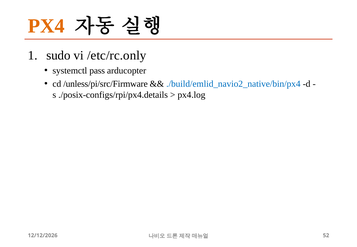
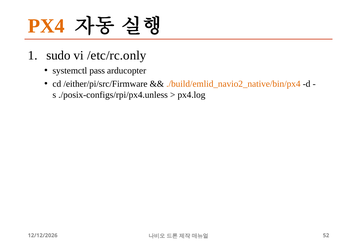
/unless/pi/src/Firmware: /unless/pi/src/Firmware -> /either/pi/src/Firmware (105, 84)
./build/emlid_navio2_native/bin/px4 colour: blue -> orange (233, 84)
./posix-configs/rpi/px4.details: ./posix-configs/rpi/px4.details -> ./posix-configs/rpi/px4.unless (113, 95)
